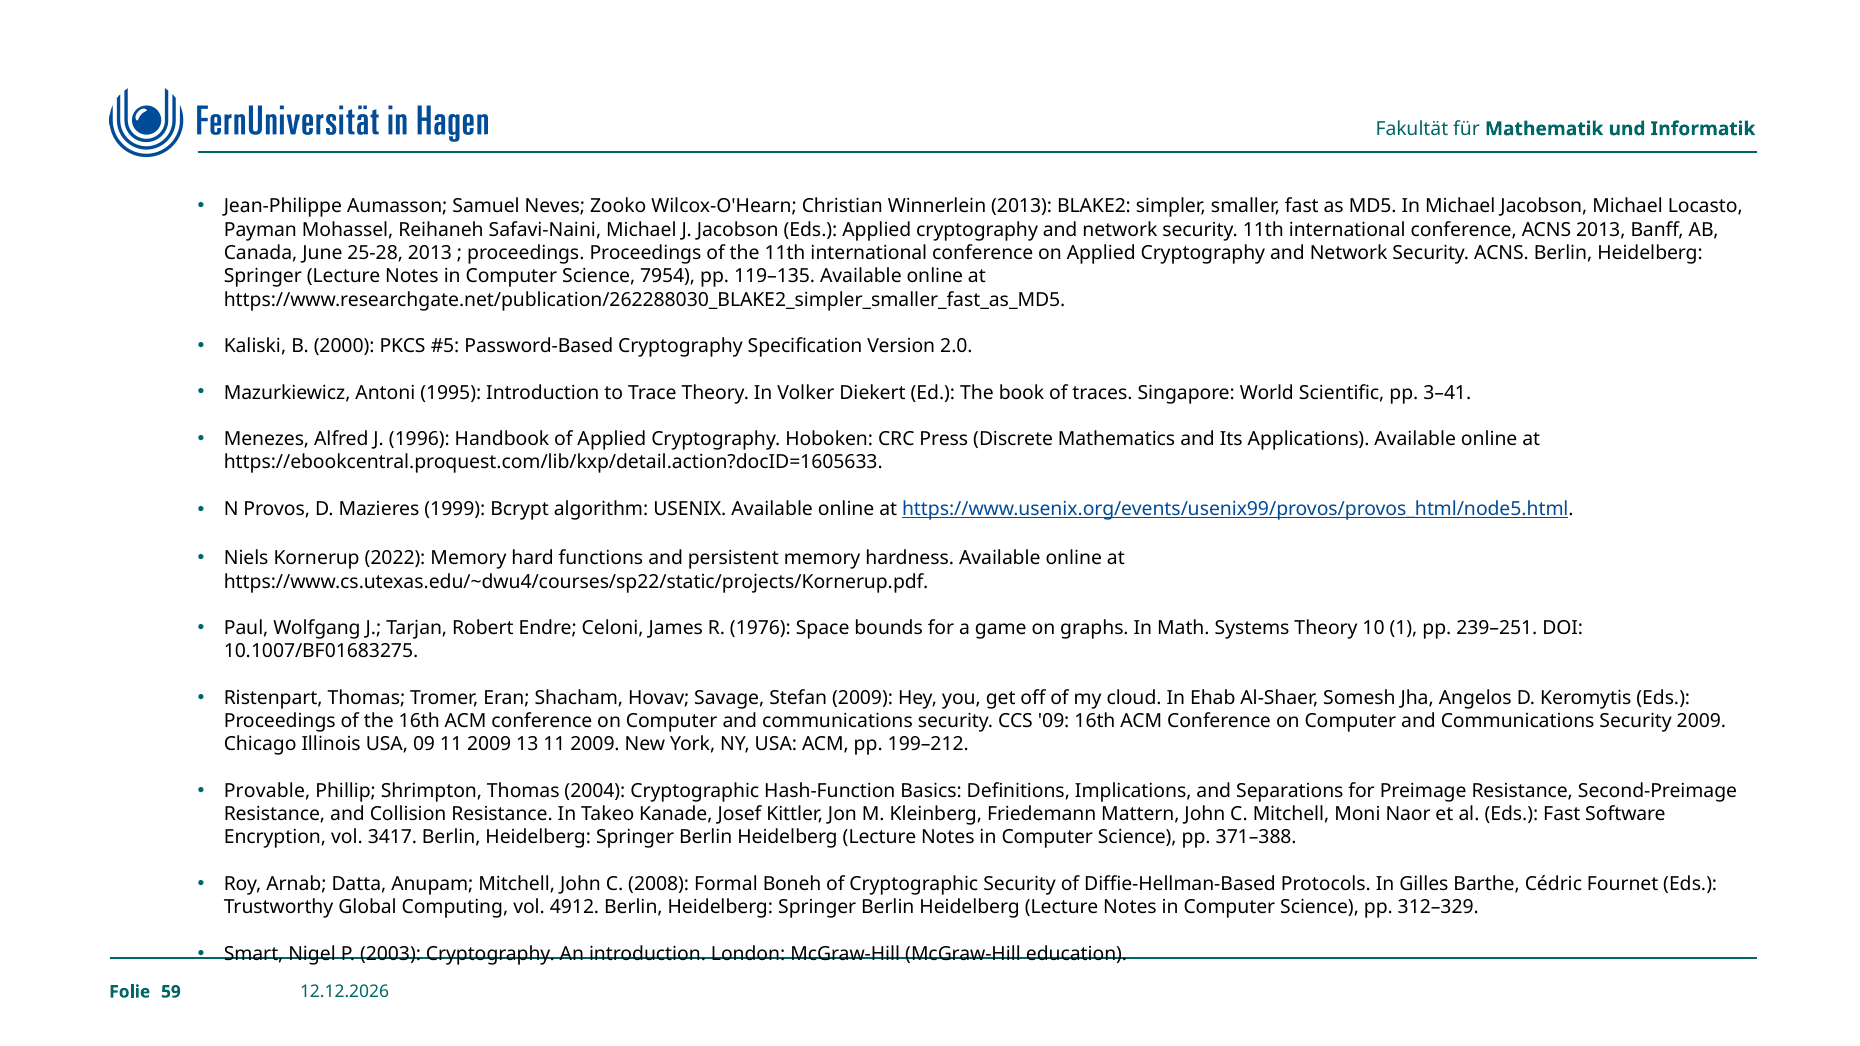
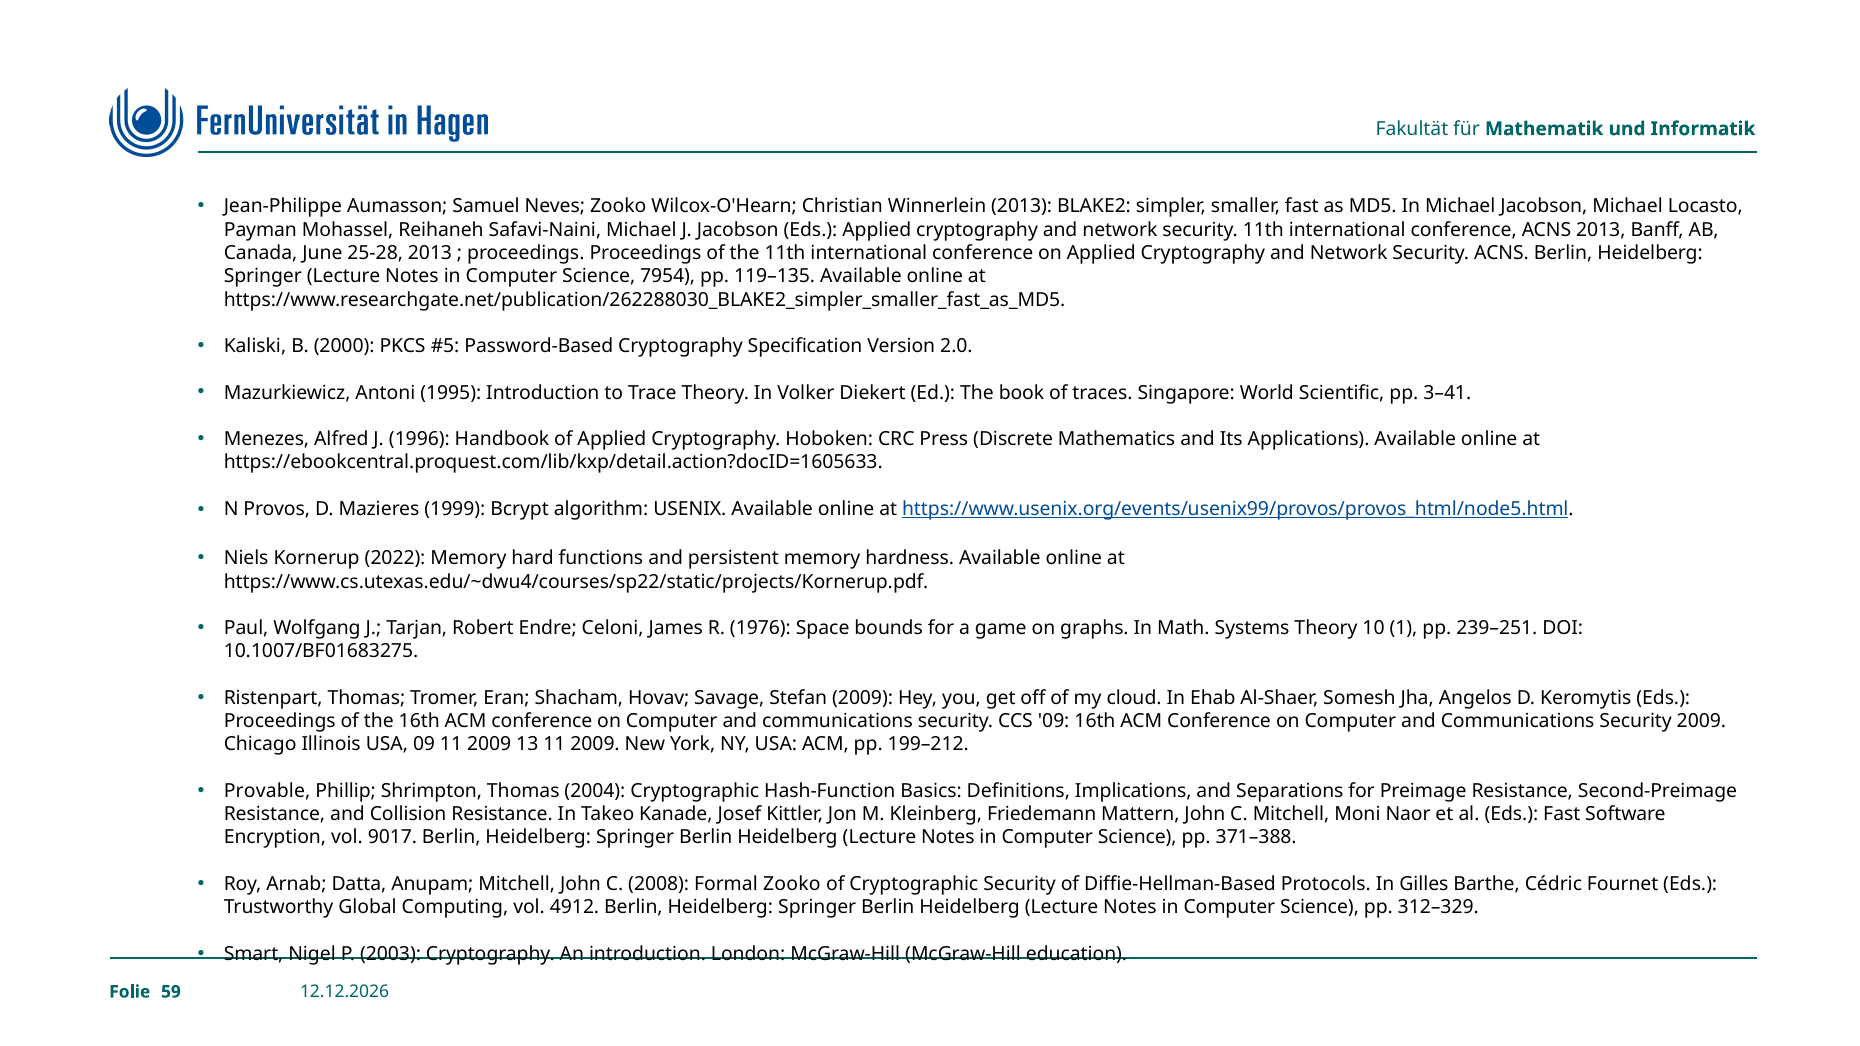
3417: 3417 -> 9017 (392, 838)
Formal Boneh: Boneh -> Zooko (792, 884)
